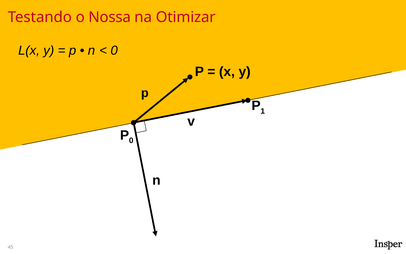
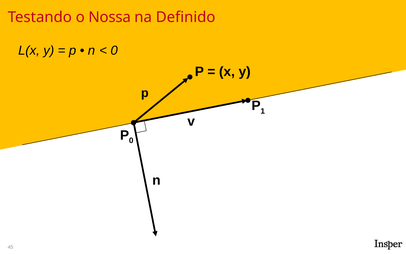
Otimizar: Otimizar -> Definido (186, 17)
